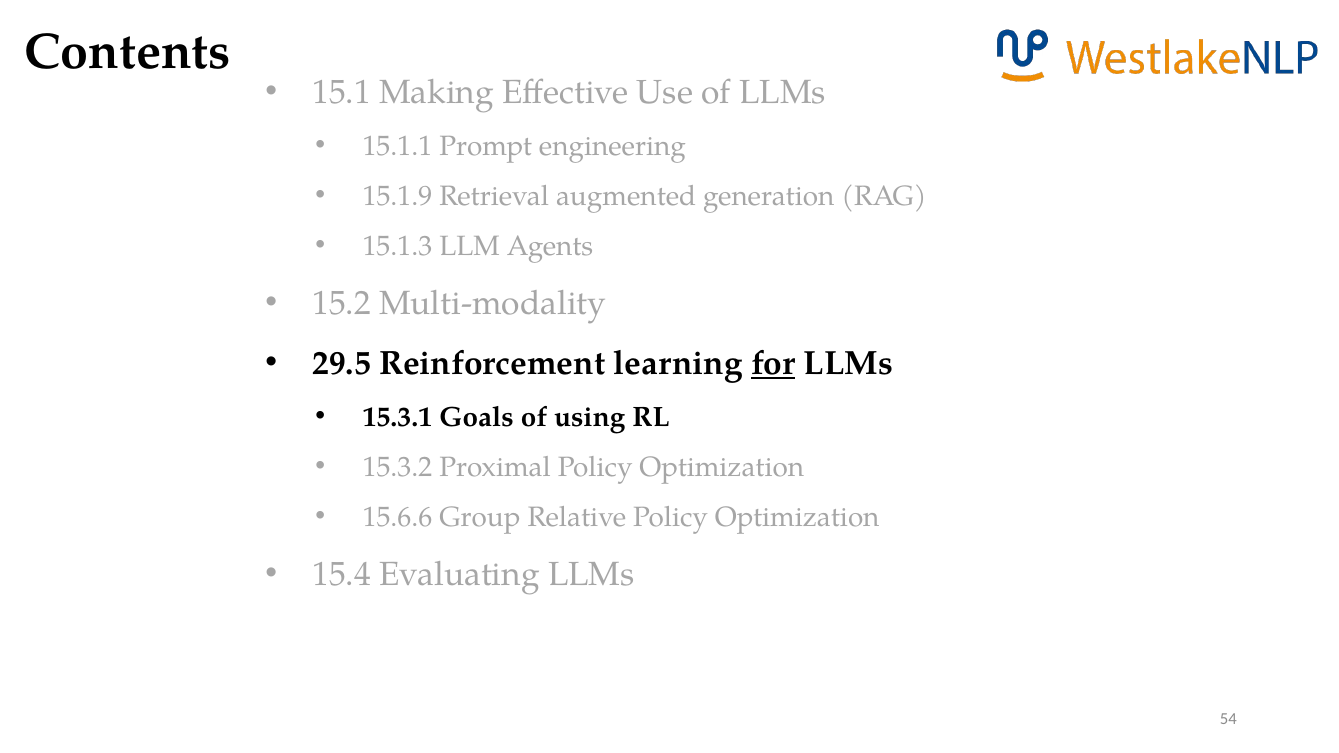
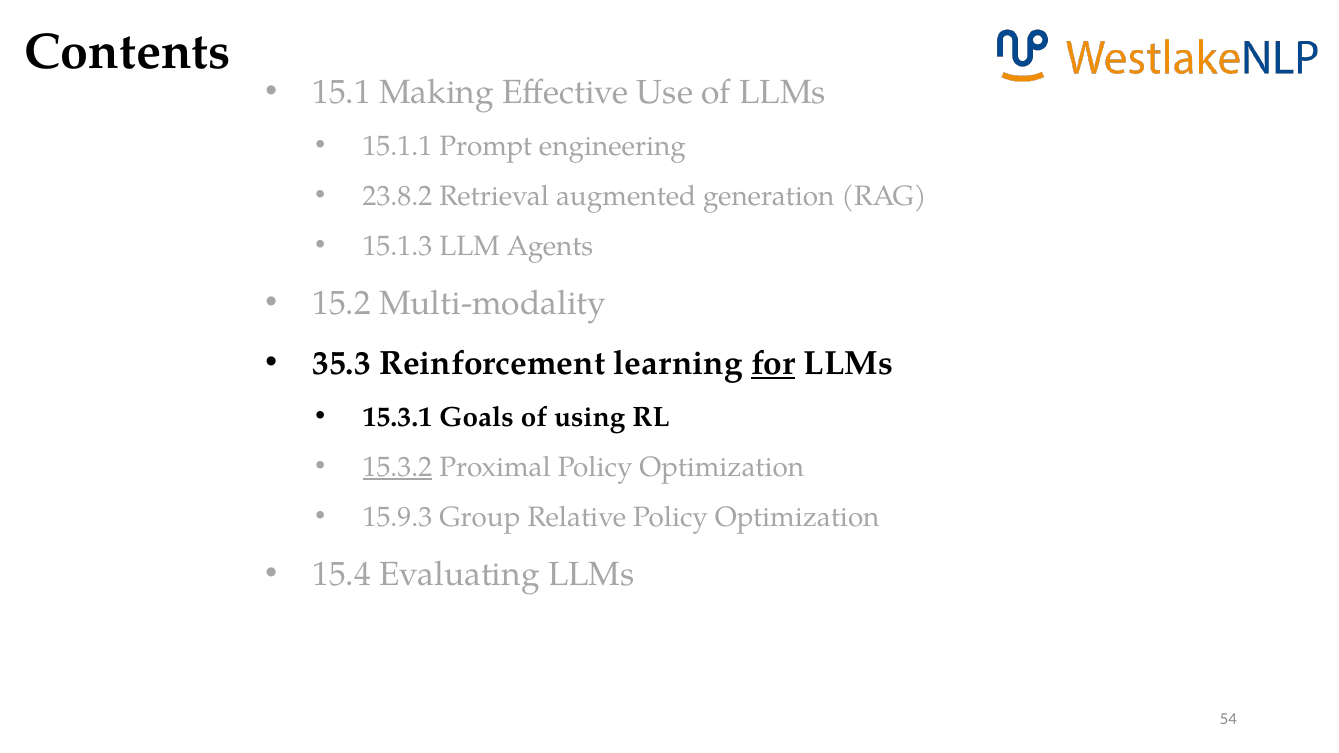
15.1.9: 15.1.9 -> 23.8.2 (397, 196)
29.5: 29.5 -> 35.3 (342, 364)
15.3.2 underline: none -> present (397, 467)
15.6.6: 15.6.6 -> 15.9.3 (397, 517)
